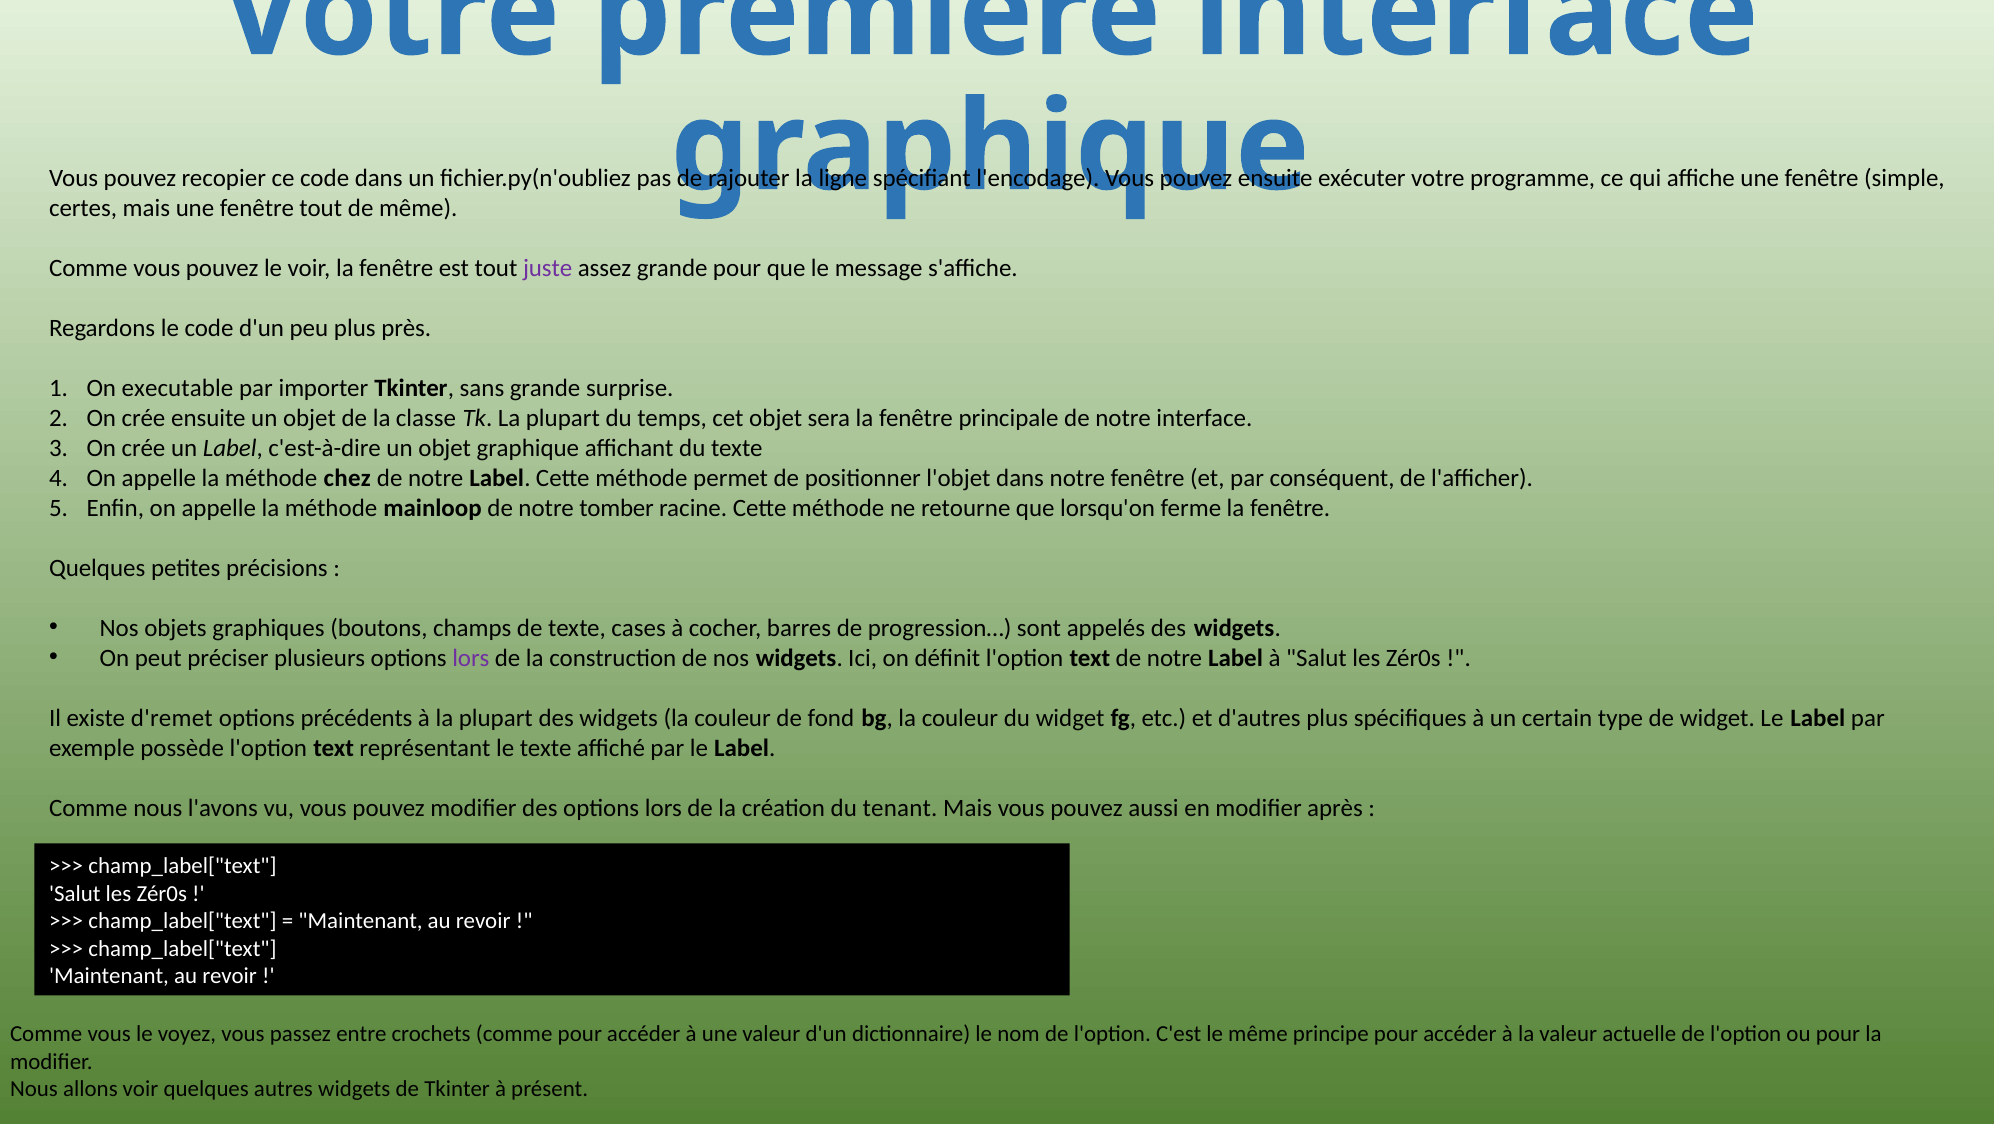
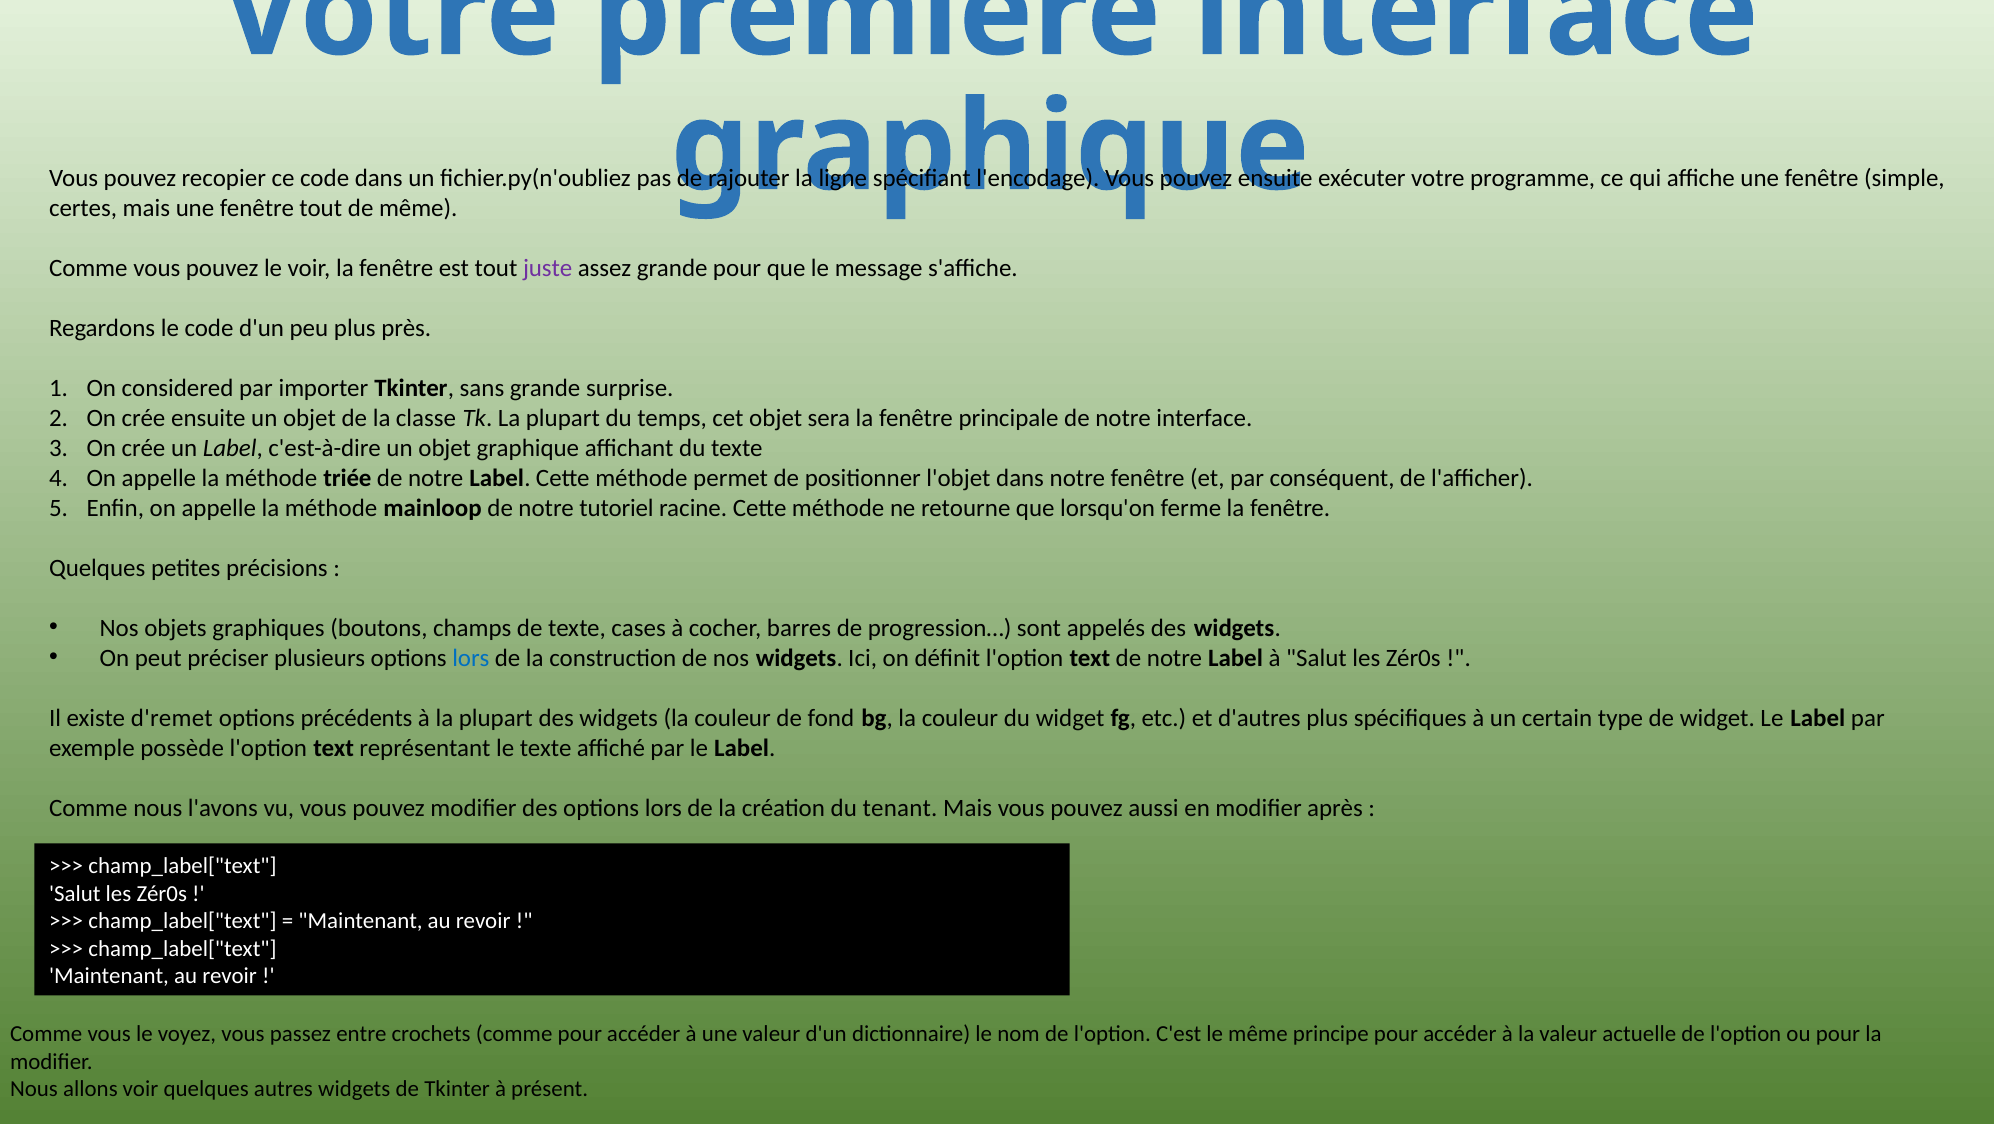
executable: executable -> considered (178, 388)
chez: chez -> triée (347, 478)
tomber: tomber -> tutoriel (617, 508)
lors colour: purple -> blue (471, 658)
